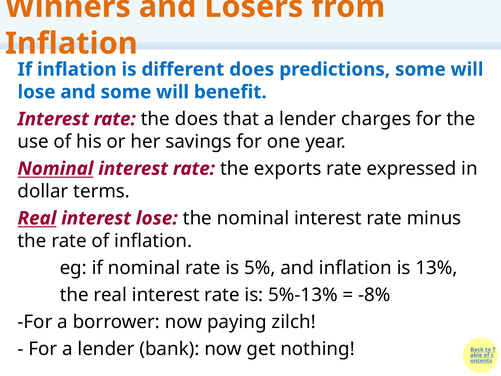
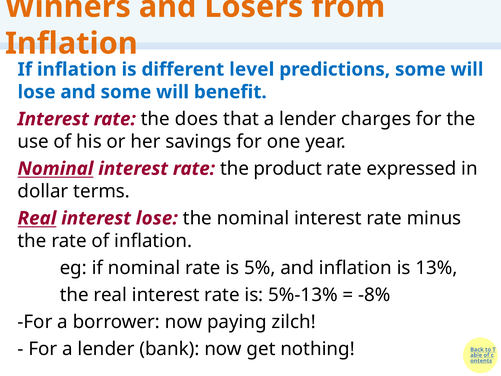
different does: does -> level (252, 69)
exports: exports -> product (288, 169)
